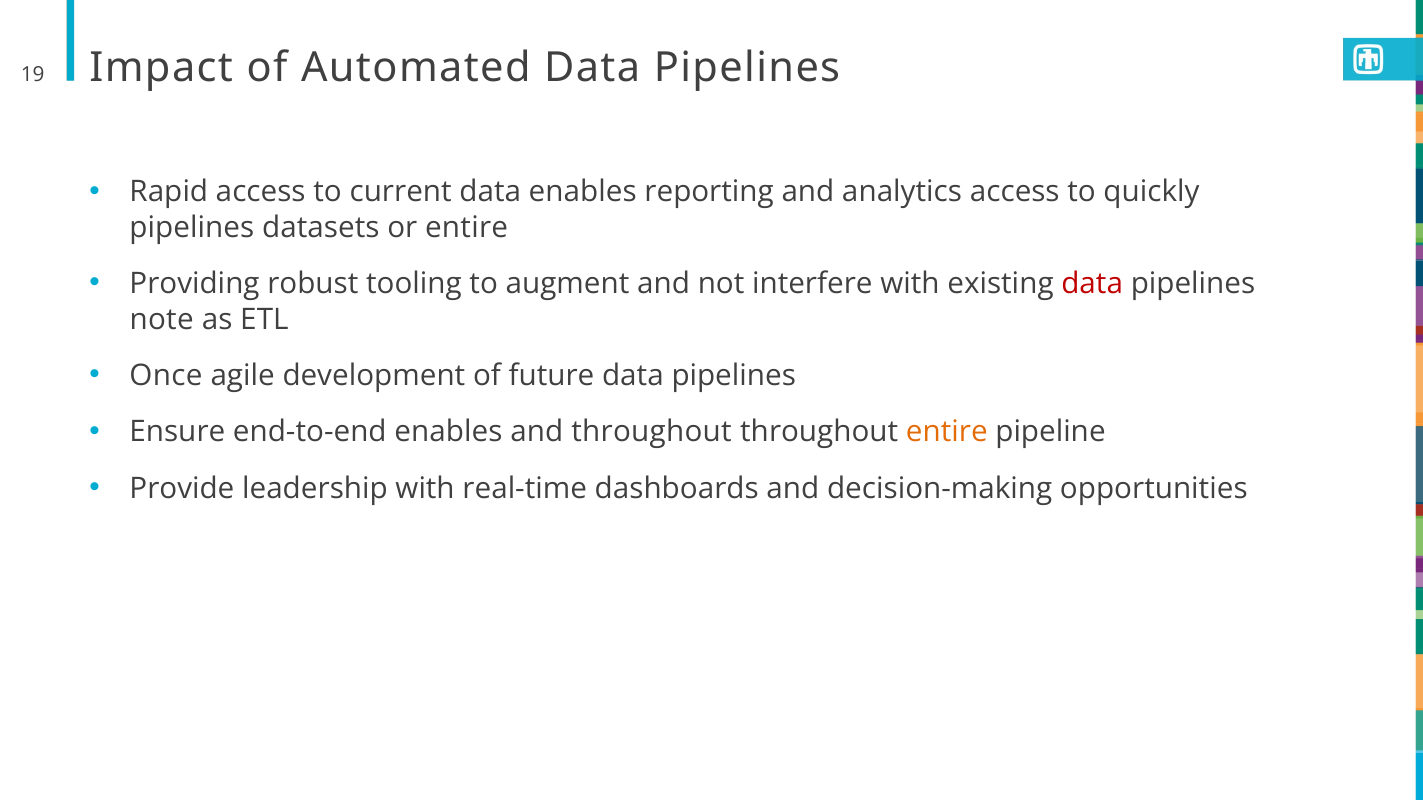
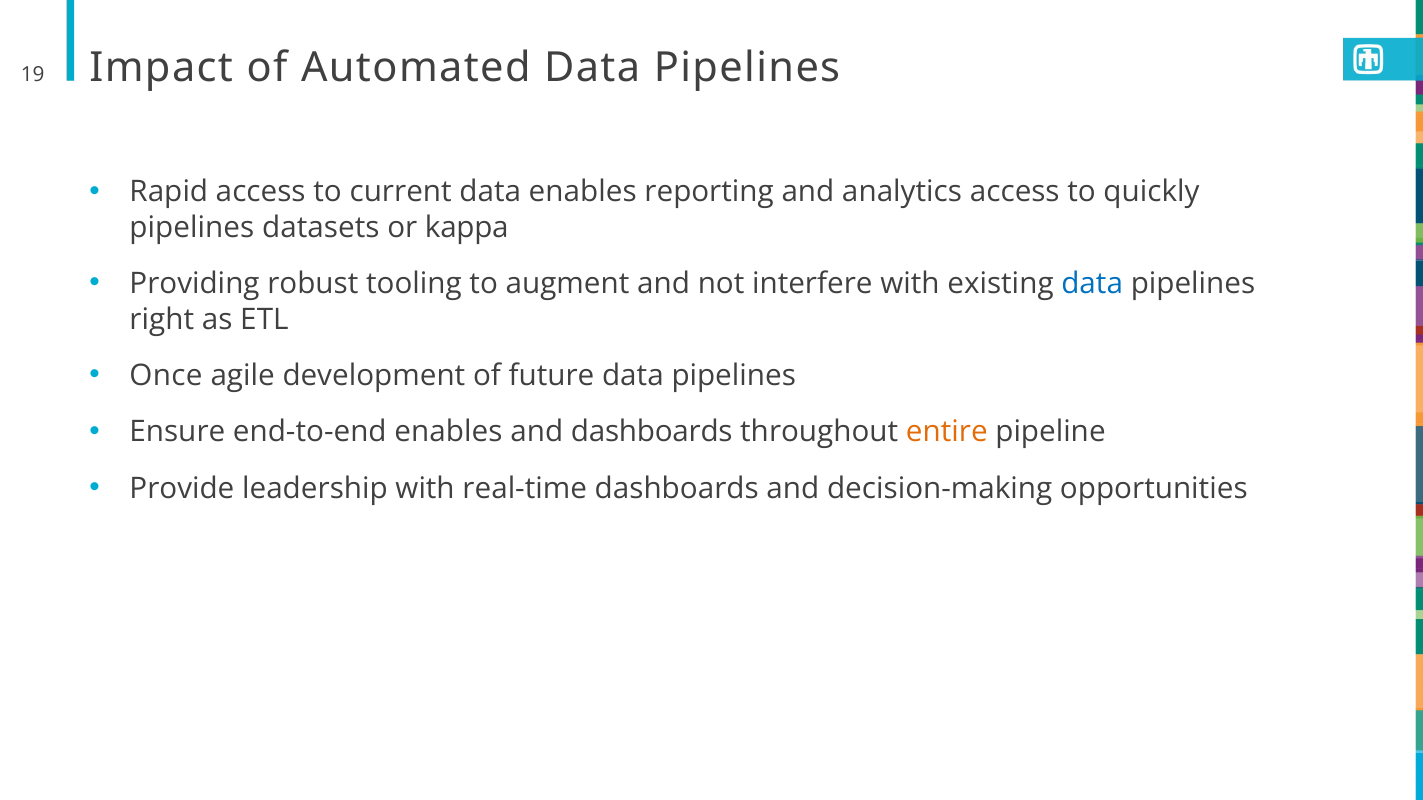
or entire: entire -> kappa (467, 228)
data colour: red -> blue (1092, 284)
note: note -> right (162, 320)
and throughout: throughout -> dashboards (652, 432)
